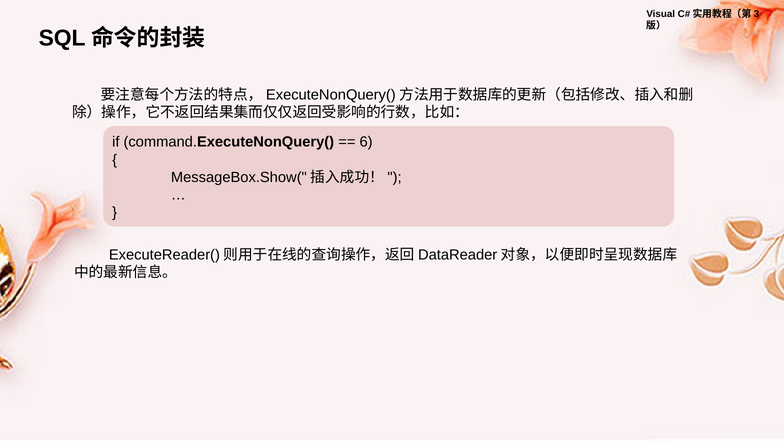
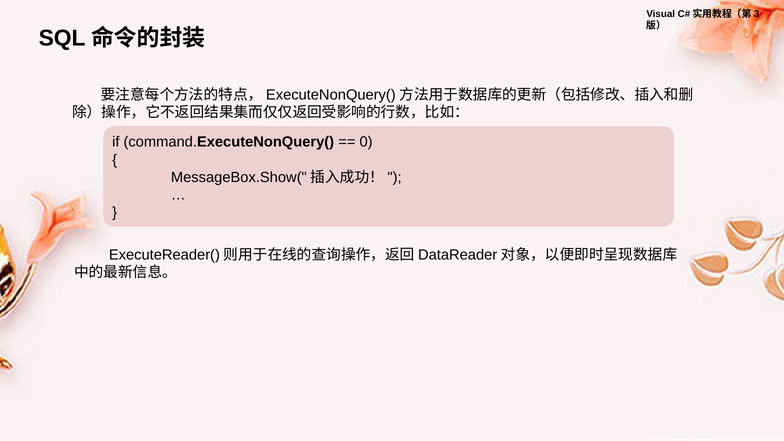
6: 6 -> 0 (366, 142)
